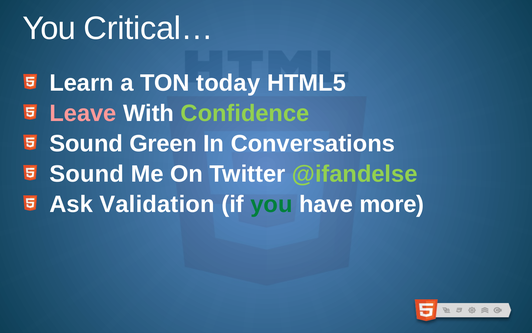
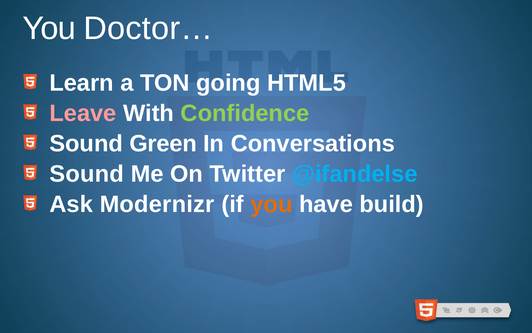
Critical…: Critical… -> Doctor… (148, 28)
today: today -> going (228, 83)
@ifandelse colour: light green -> light blue (355, 174)
Validation: Validation -> Modernizr (157, 204)
you colour: green -> orange (271, 204)
more: more -> build (392, 204)
